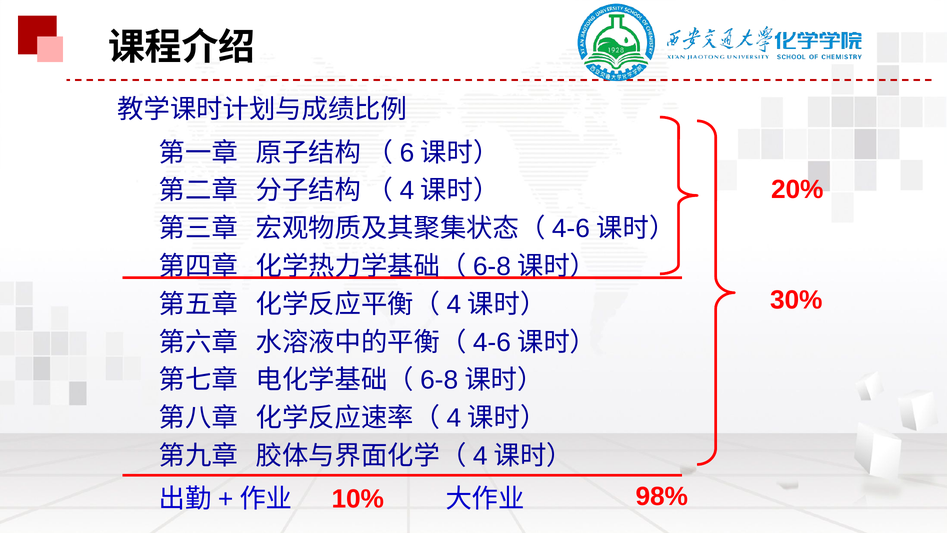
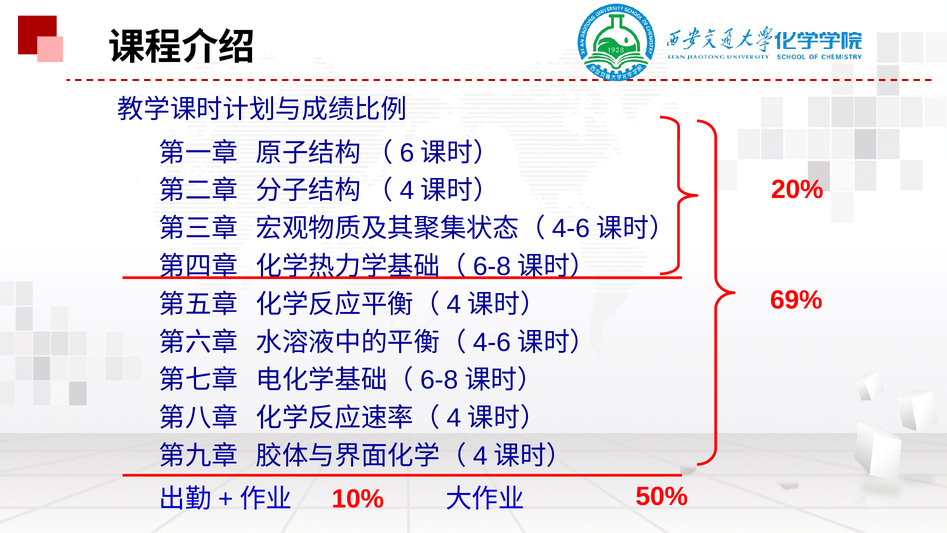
30%: 30% -> 69% (796, 300)
98%: 98% -> 50% (662, 496)
